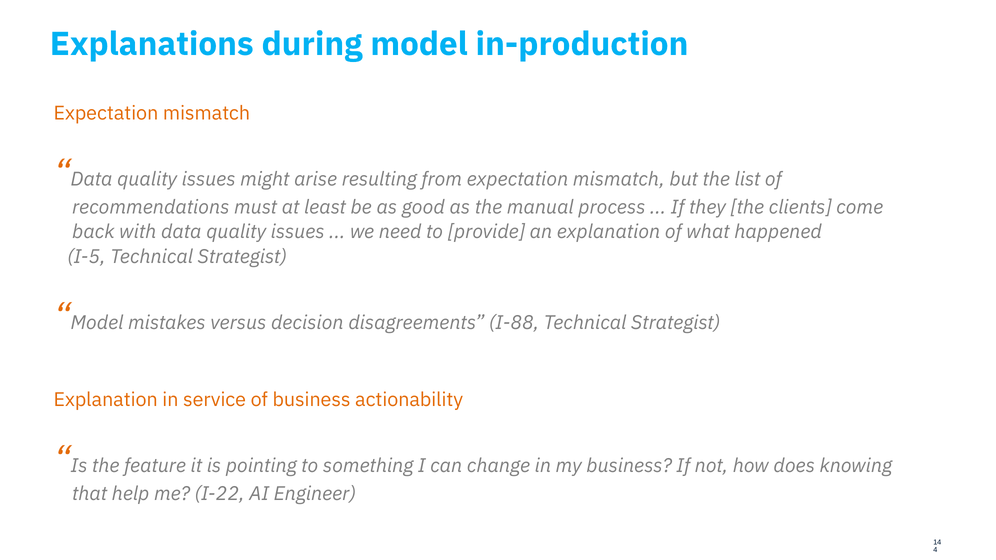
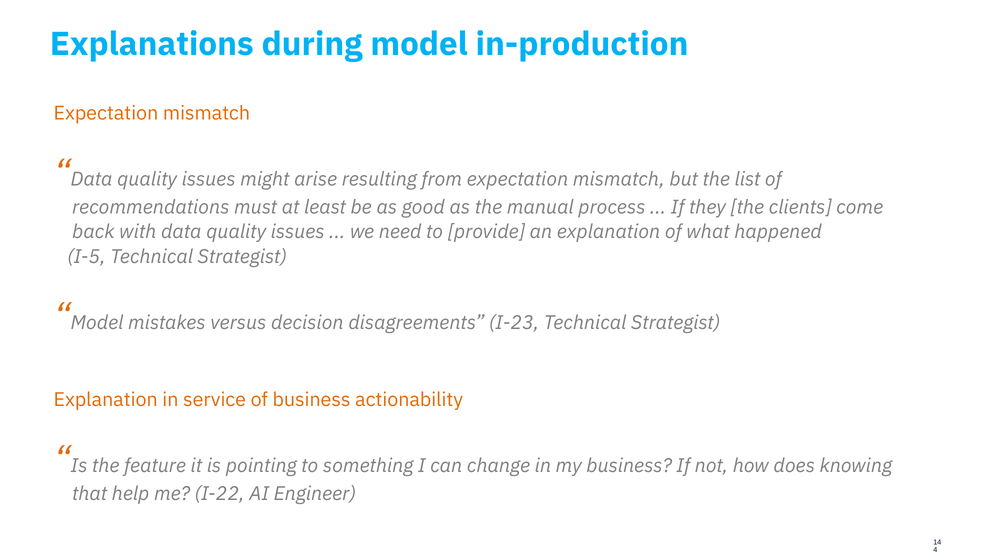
I-88: I-88 -> I-23 (514, 323)
